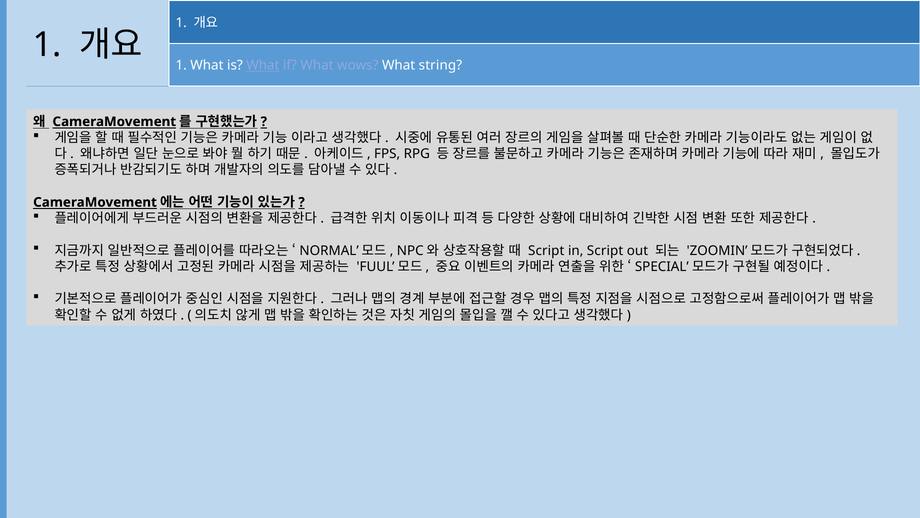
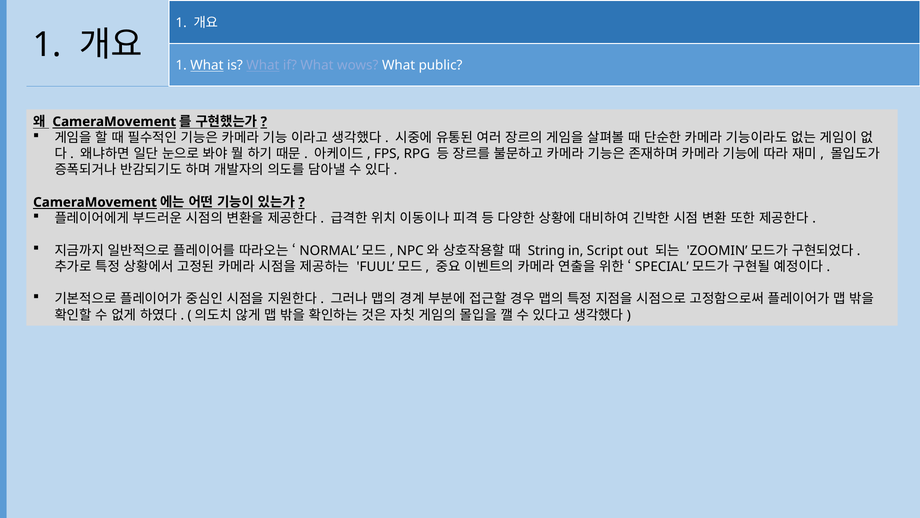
What underline: none -> present (207, 65)
string: string -> public (441, 65)
Script: Script -> String (546, 250)
